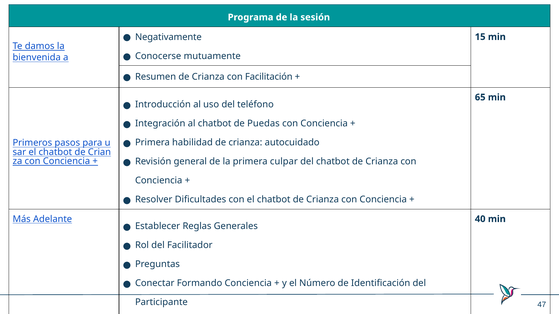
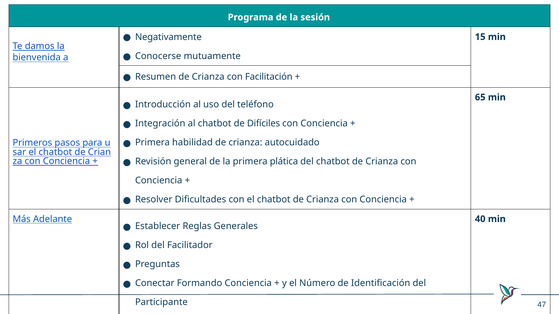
Puedas: Puedas -> Difíciles (264, 124)
culpar: culpar -> plática (284, 162)
